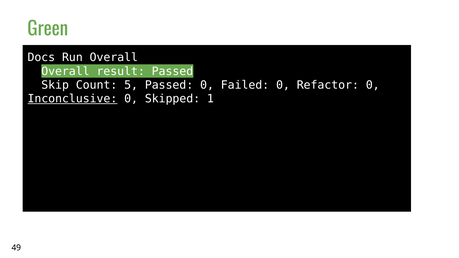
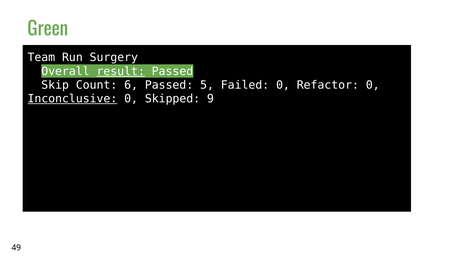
Docs: Docs -> Team (41, 58)
Run Overall: Overall -> Surgery (114, 58)
result underline: none -> present (121, 71)
5: 5 -> 6 (131, 85)
Passed 0: 0 -> 5 (207, 85)
1: 1 -> 9 (210, 99)
